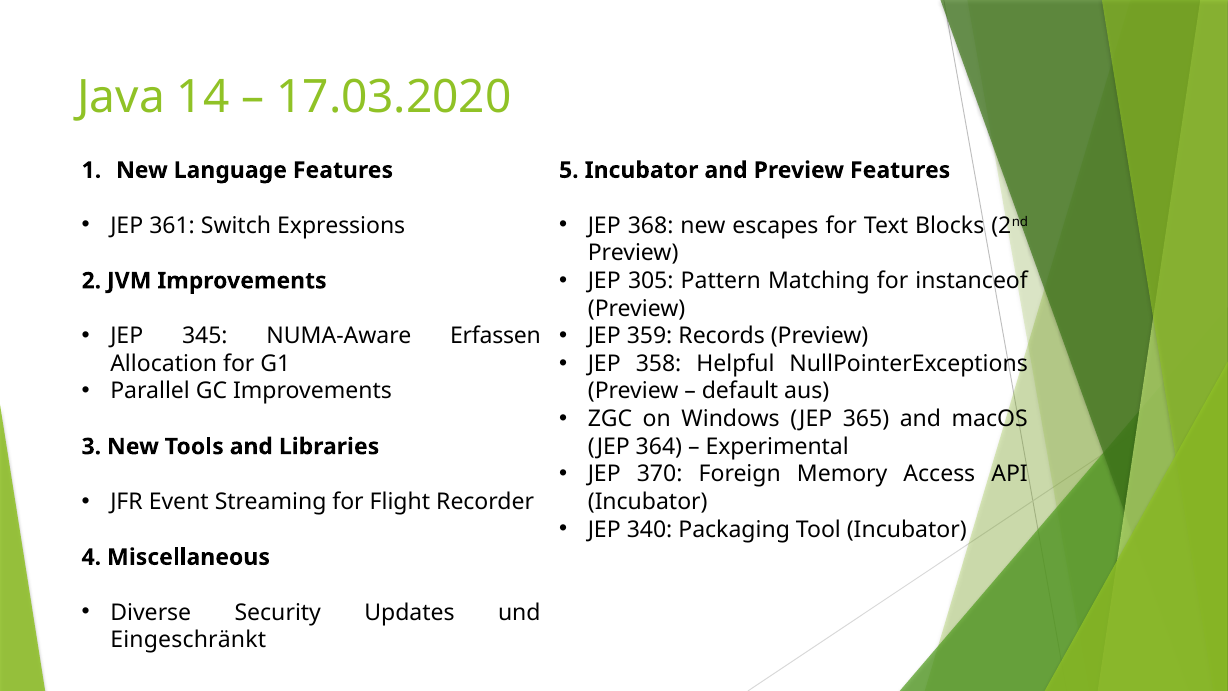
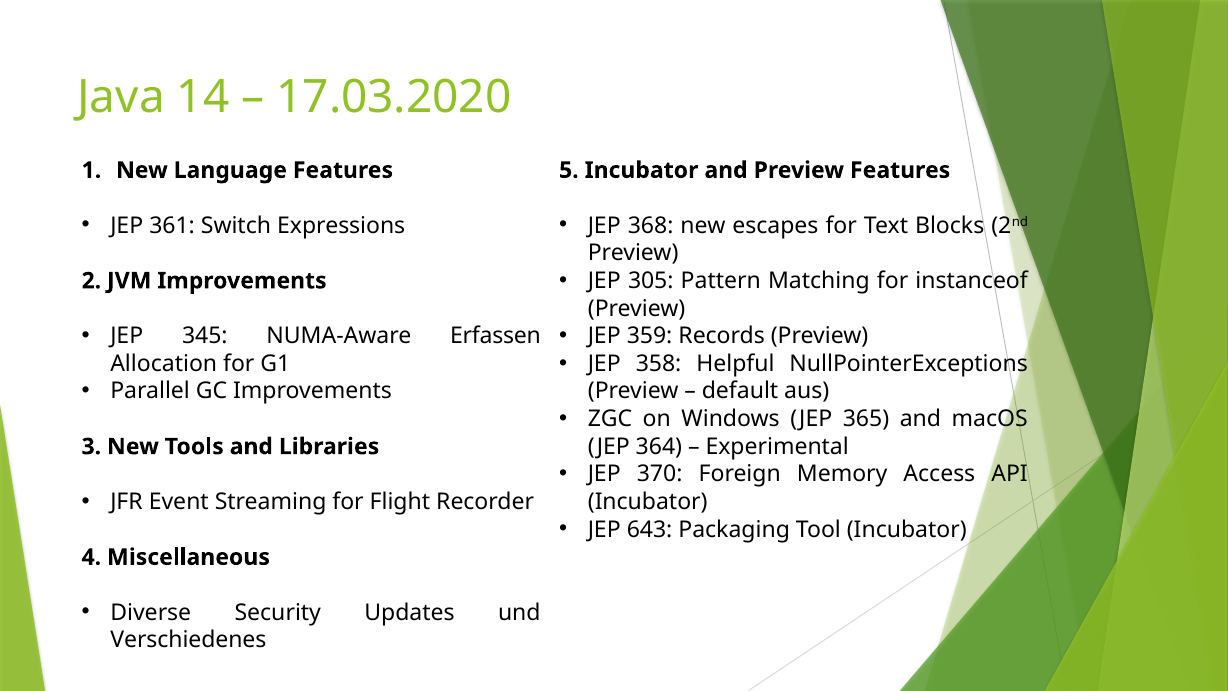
340: 340 -> 643 (650, 529)
Eingeschränkt: Eingeschränkt -> Verschiedenes (188, 640)
